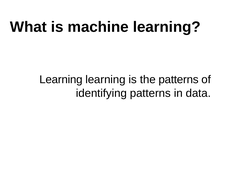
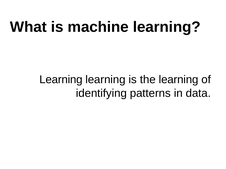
the patterns: patterns -> learning (179, 80)
